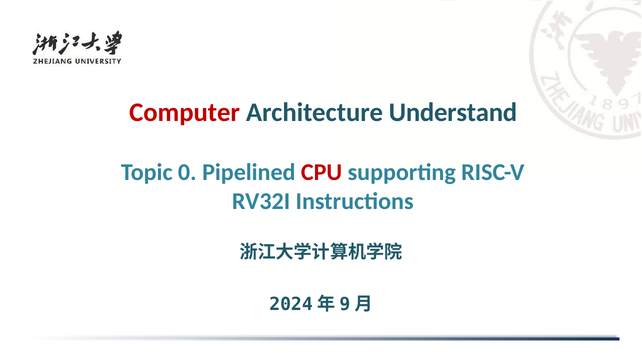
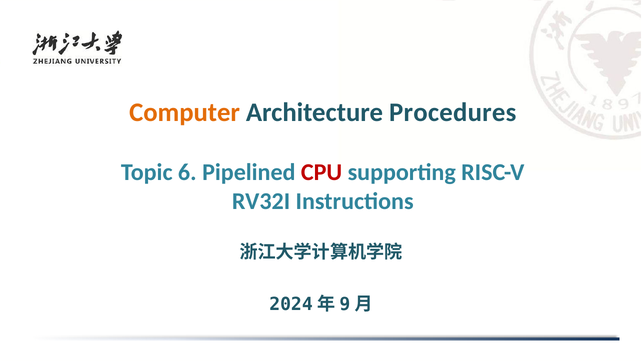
Computer colour: red -> orange (185, 112)
Understand: Understand -> Procedures (453, 112)
0: 0 -> 6 (187, 173)
